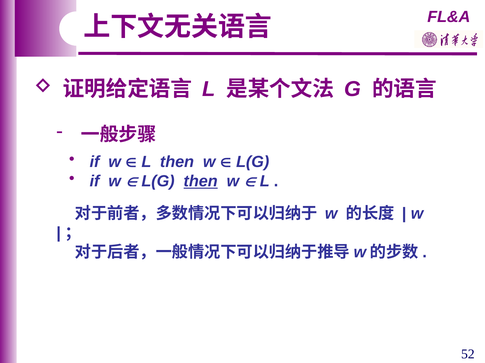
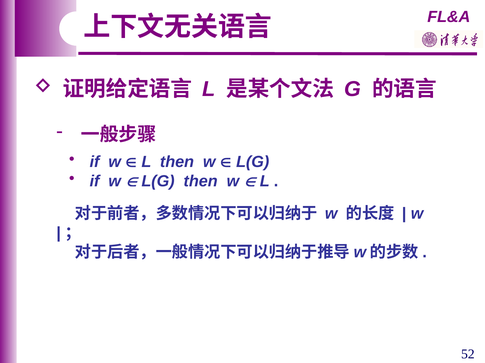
then underline: present -> none (201, 182)
